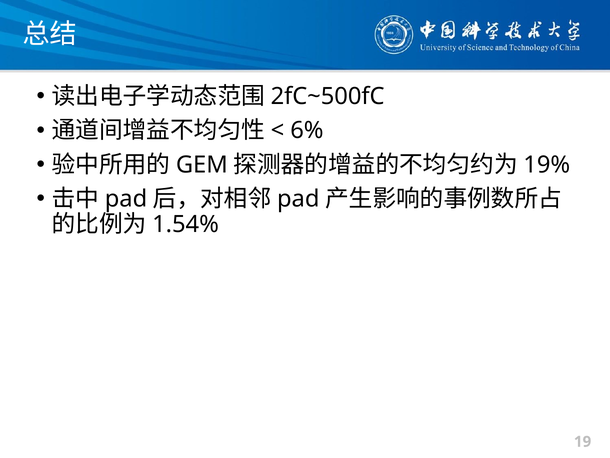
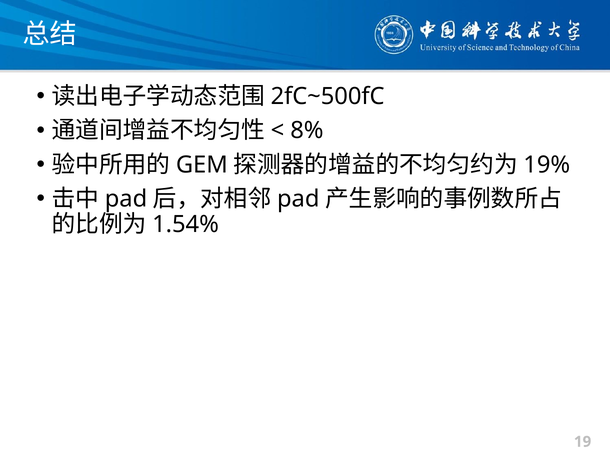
6%: 6% -> 8% (307, 130)
